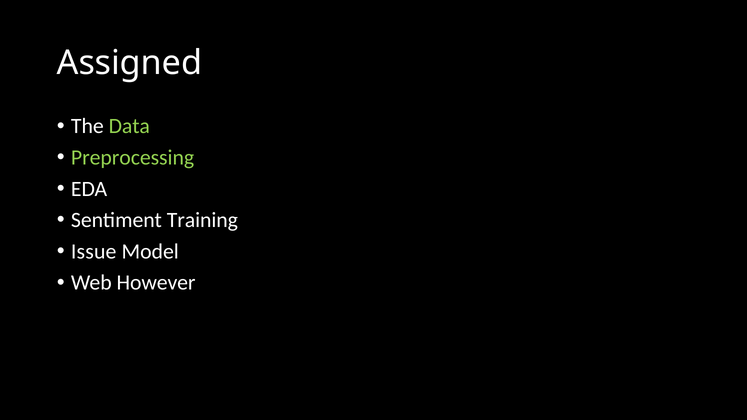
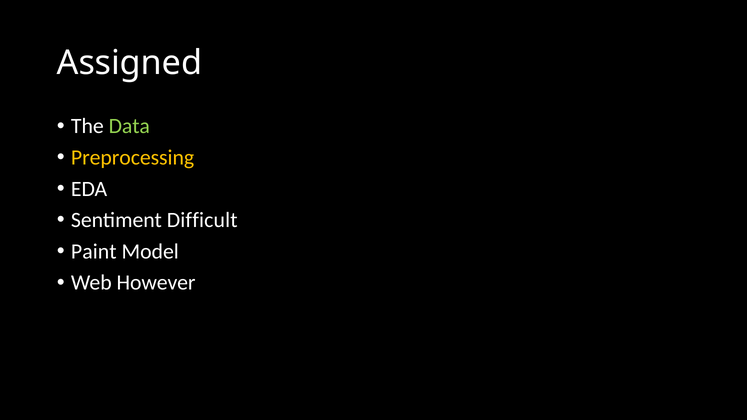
Preprocessing colour: light green -> yellow (133, 158)
Training: Training -> Difficult (202, 220)
Issue: Issue -> Paint (94, 252)
